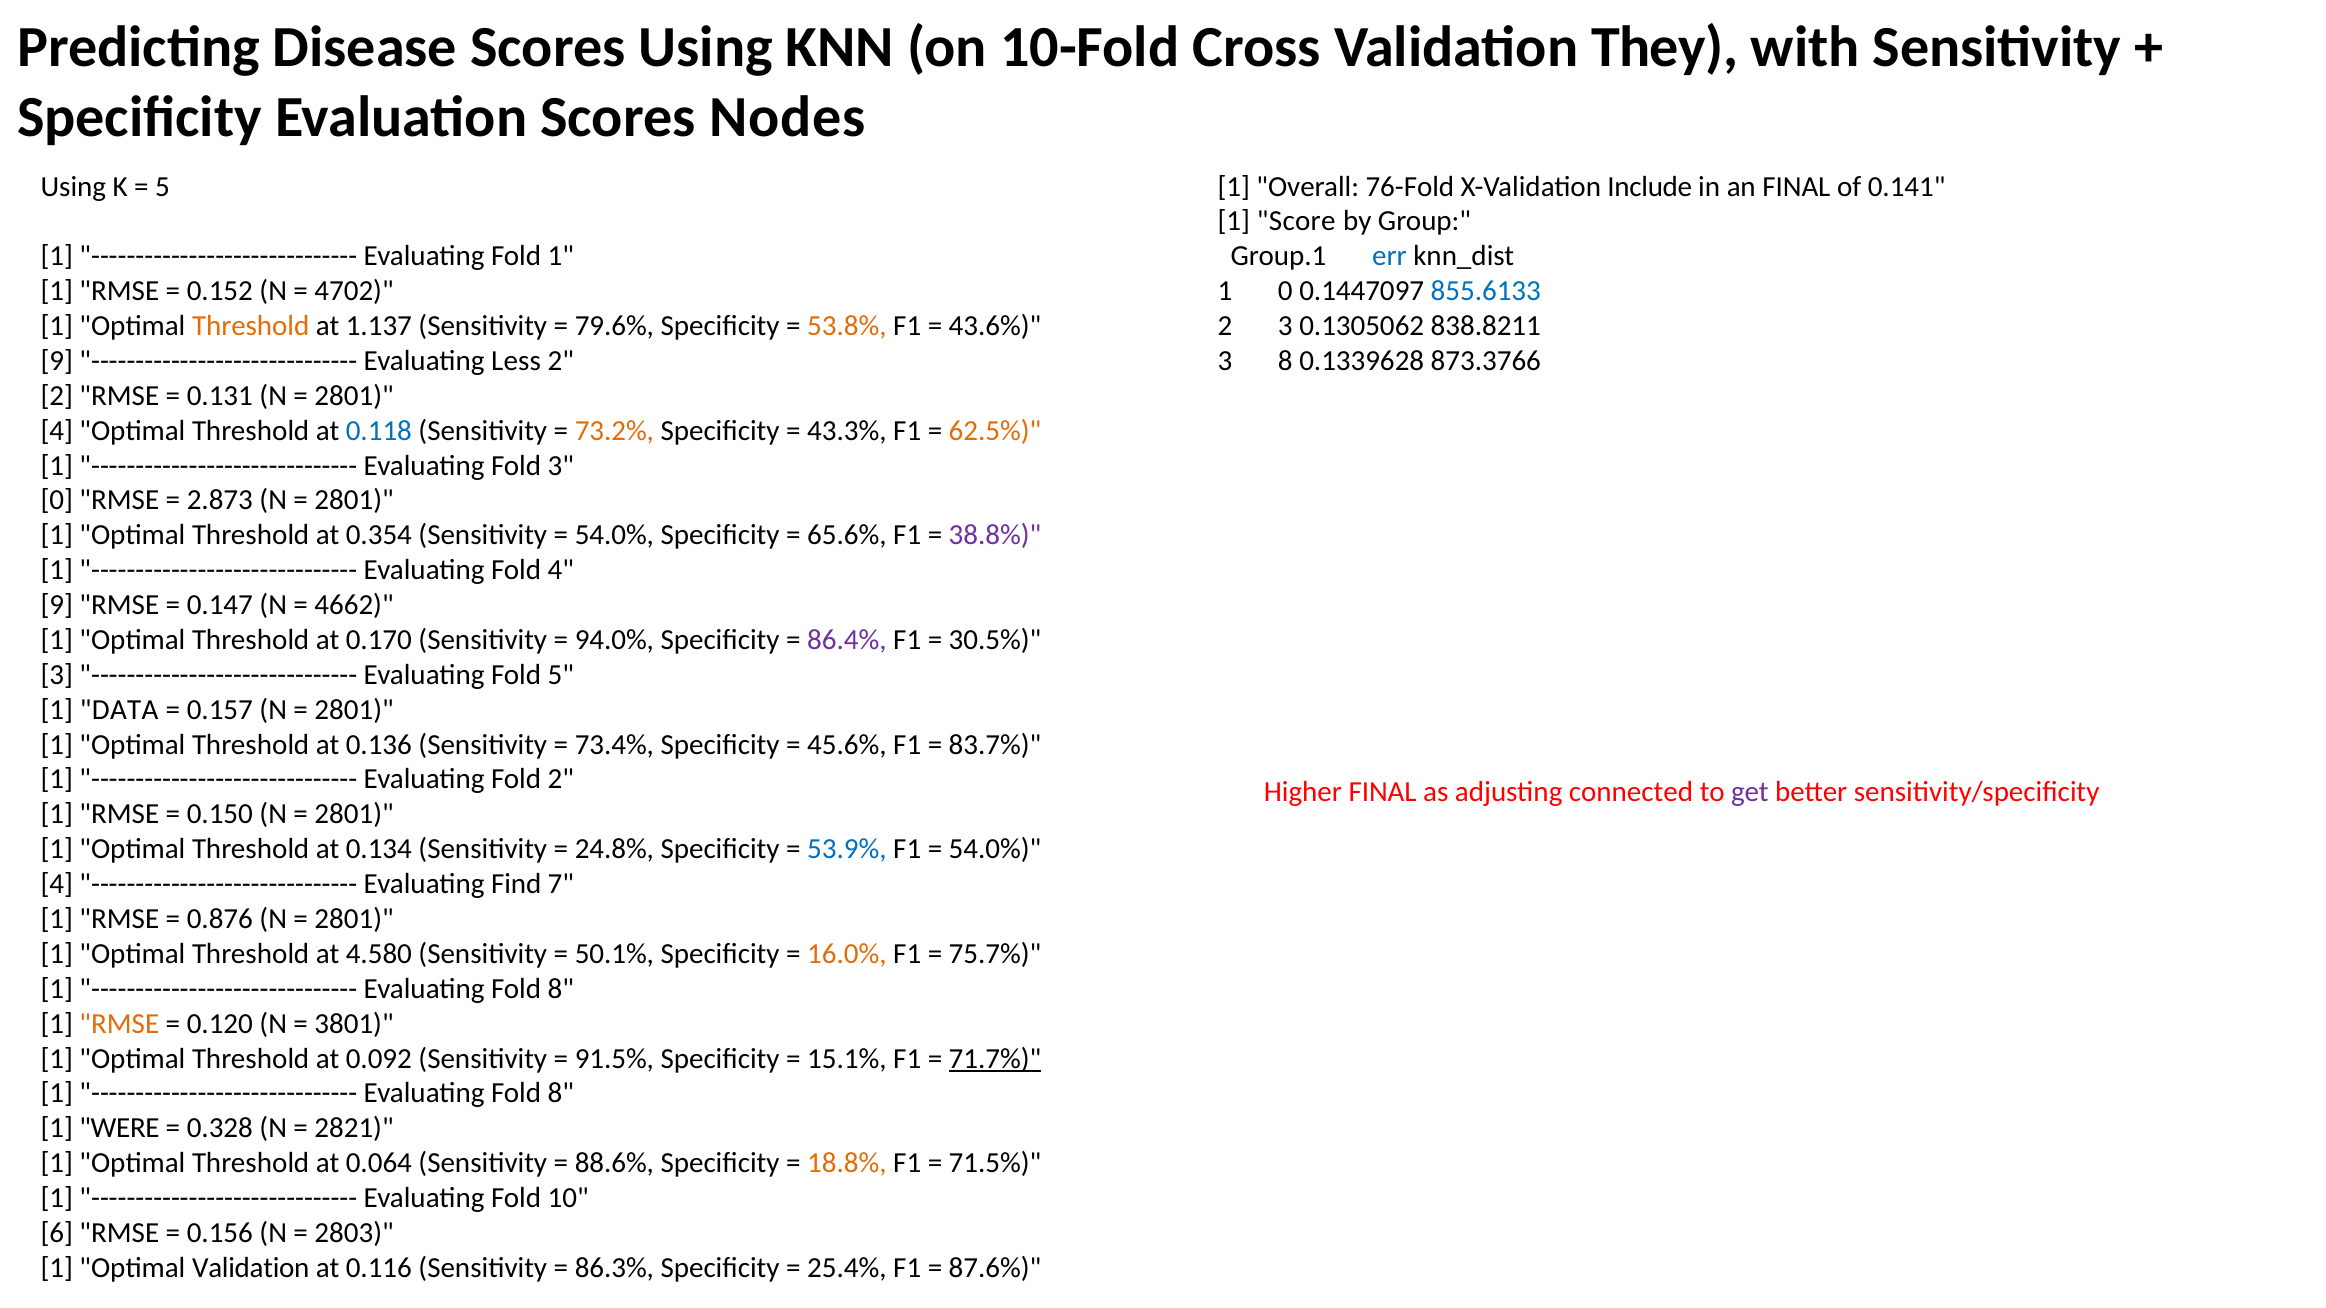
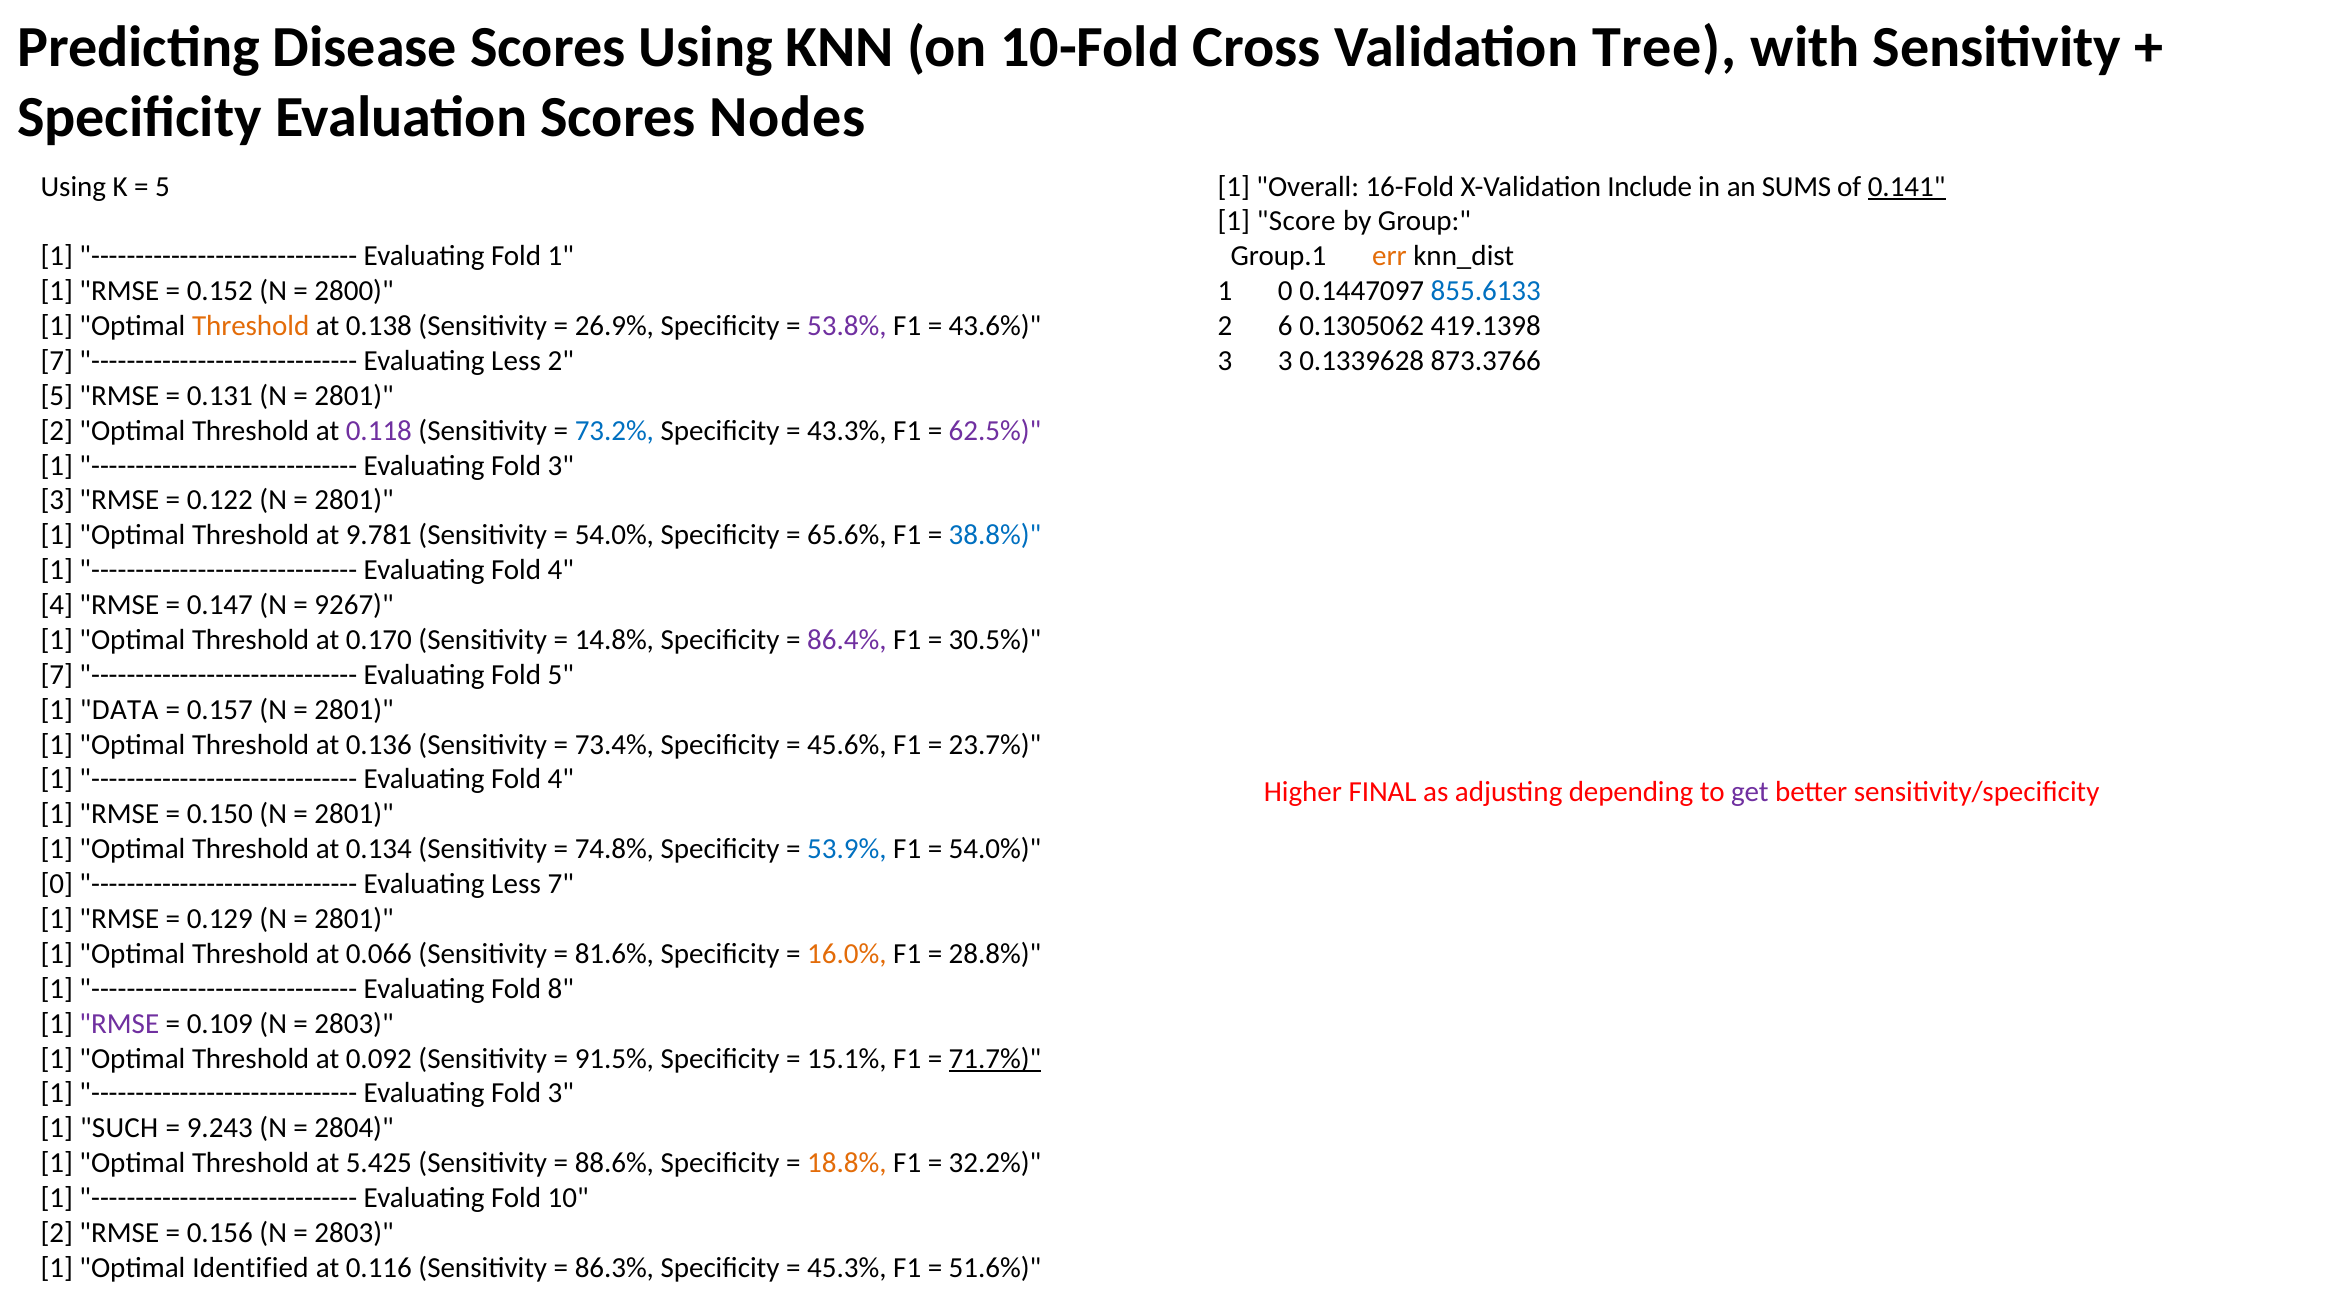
They: They -> Tree (1664, 47)
76-Fold: 76-Fold -> 16-Fold (1410, 186)
an FINAL: FINAL -> SUMS (1797, 186)
0.141 underline: none -> present (1907, 186)
err colour: blue -> orange (1389, 256)
4702: 4702 -> 2800 (354, 291)
1.137: 1.137 -> 0.138 (379, 326)
79.6%: 79.6% -> 26.9% (614, 326)
53.8% colour: orange -> purple (847, 326)
2 3: 3 -> 6 (1285, 326)
838.8211: 838.8211 -> 419.1398 (1486, 326)
9: 9 -> 7 (57, 361)
8: 8 -> 3 (1285, 361)
2: 2 -> 5 (57, 396)
4: 4 -> 2 (57, 431)
0.118 colour: blue -> purple (379, 431)
73.2% colour: orange -> blue (614, 431)
62.5% colour: orange -> purple (995, 431)
0: 0 -> 3 (57, 501)
2.873: 2.873 -> 0.122 (220, 501)
0.354: 0.354 -> 9.781 (379, 535)
38.8% colour: purple -> blue (995, 535)
9: 9 -> 4 (57, 605)
4662: 4662 -> 9267 (354, 605)
94.0%: 94.0% -> 14.8% (614, 640)
3: 3 -> 7 (57, 675)
83.7%: 83.7% -> 23.7% (995, 745)
2: 2 -> 4 (561, 780)
connected: connected -> depending (1631, 792)
24.8%: 24.8% -> 74.8% (614, 849)
4: 4 -> 0 (57, 884)
Find: Find -> Less (516, 884)
0.876: 0.876 -> 0.129 (220, 919)
4.580: 4.580 -> 0.066 (379, 954)
50.1%: 50.1% -> 81.6% (614, 954)
75.7%: 75.7% -> 28.8% (995, 954)
RMSE colour: orange -> purple (119, 1024)
0.120: 0.120 -> 0.109 (220, 1024)
3801: 3801 -> 2803 (354, 1024)
8: 8 -> 3 (561, 1094)
WERE: WERE -> SUCH (119, 1129)
0.328: 0.328 -> 9.243 (220, 1129)
2821: 2821 -> 2804 (354, 1129)
0.064: 0.064 -> 5.425 (379, 1163)
71.5%: 71.5% -> 32.2% (995, 1163)
6: 6 -> 2 (57, 1233)
Optimal Validation: Validation -> Identified (250, 1268)
25.4%: 25.4% -> 45.3% (847, 1268)
87.6%: 87.6% -> 51.6% (995, 1268)
